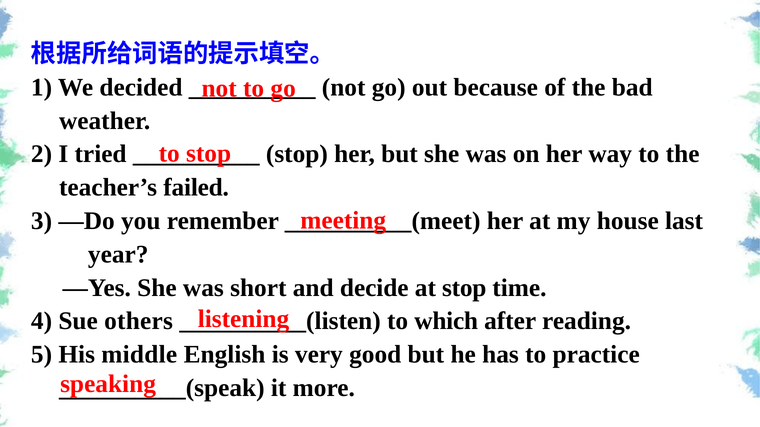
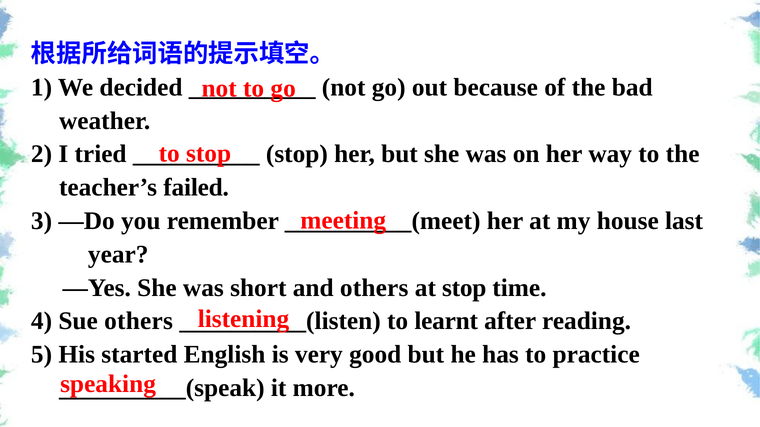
and decide: decide -> others (374, 288)
which: which -> learnt (446, 321)
middle: middle -> started (139, 355)
